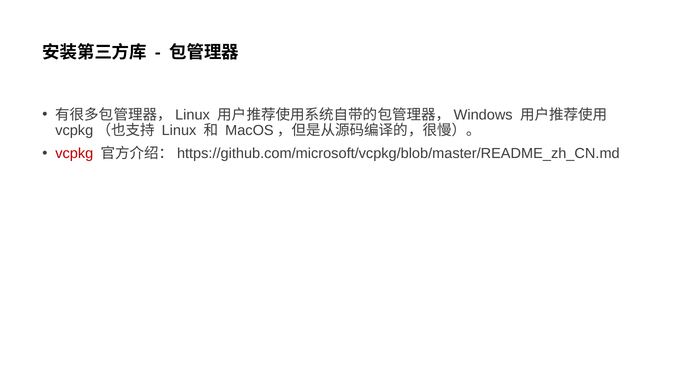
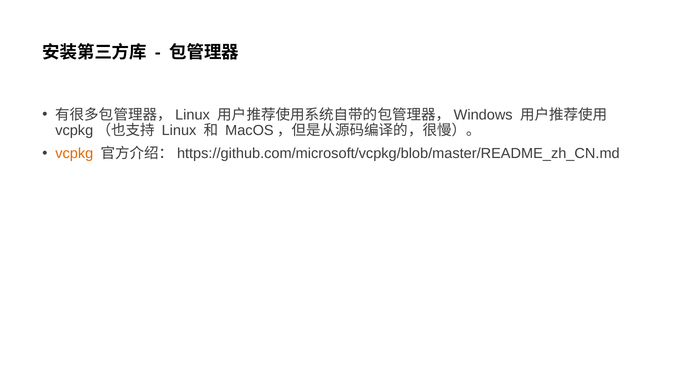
vcpkg colour: red -> orange (74, 153)
